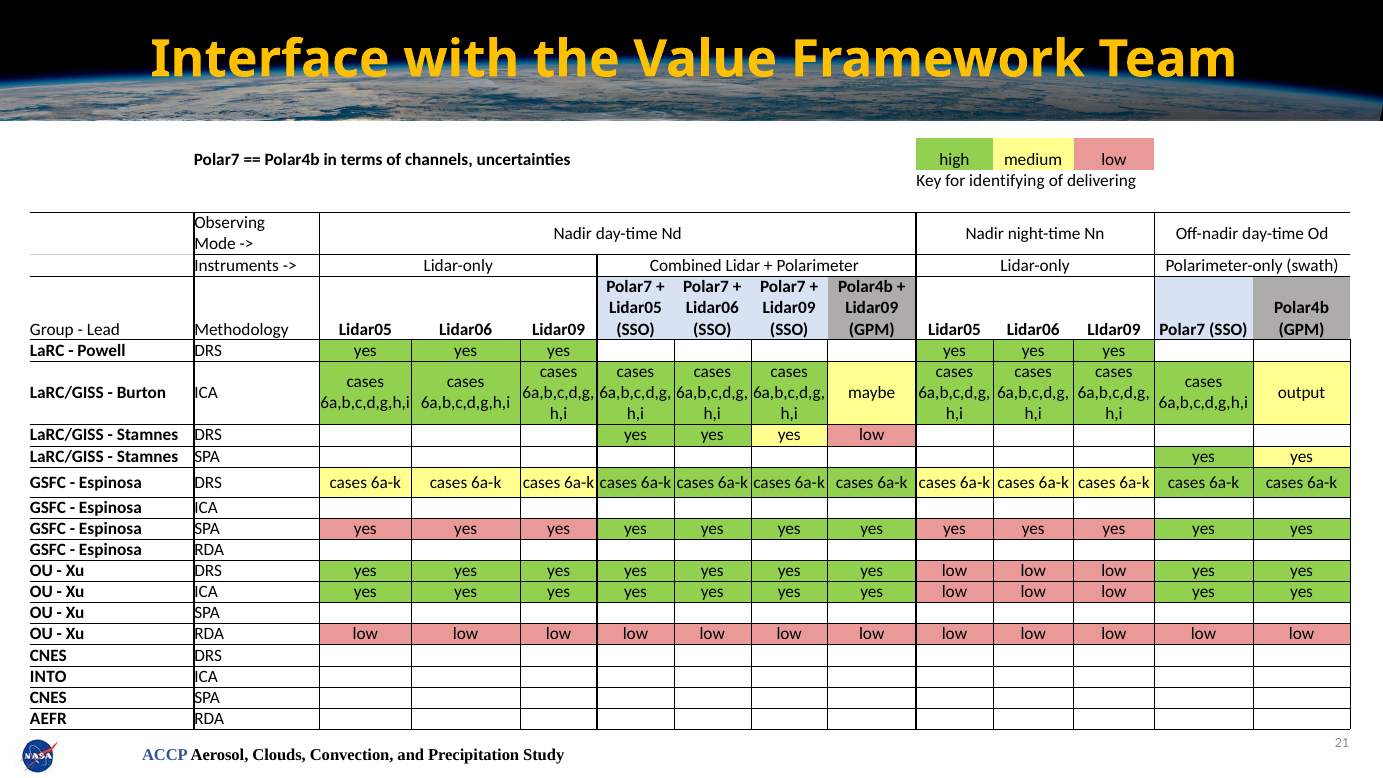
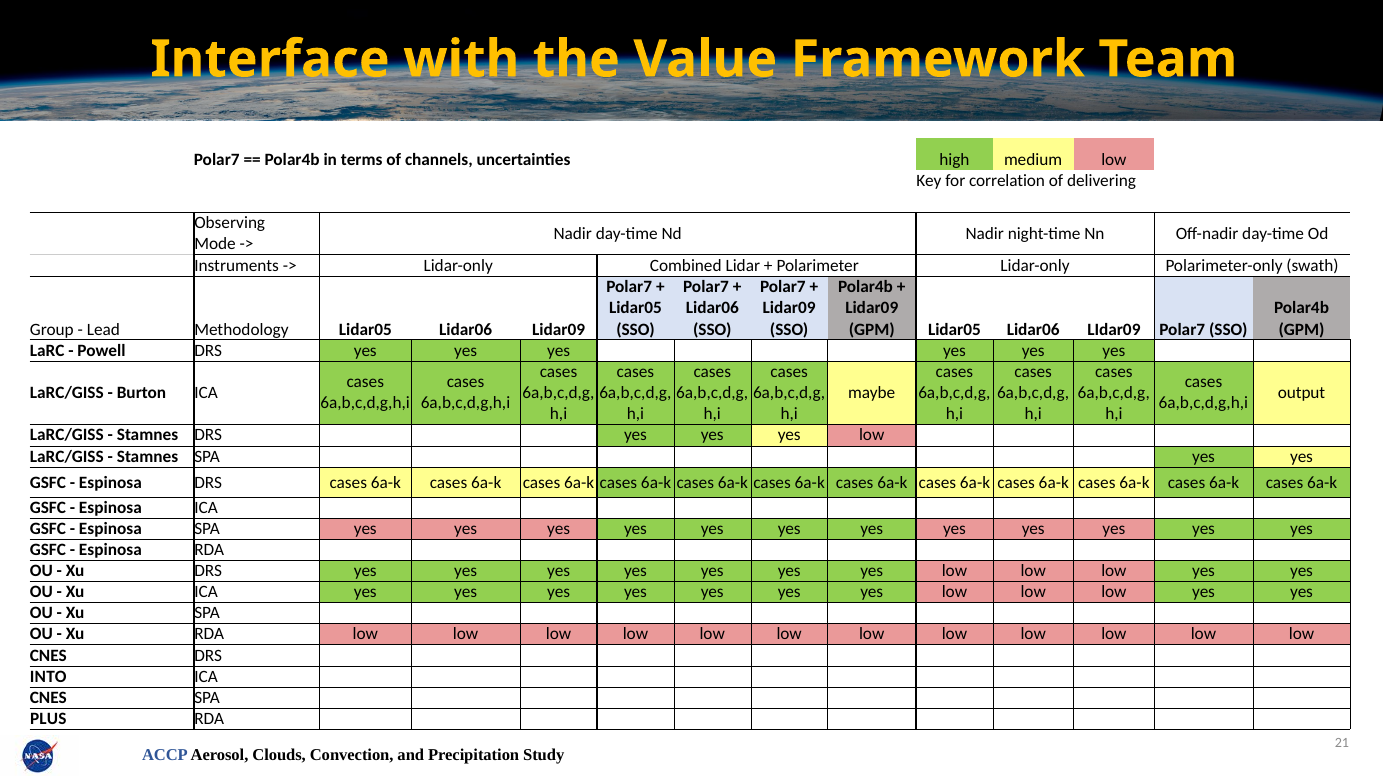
identifying: identifying -> correlation (1007, 181)
AEFR: AEFR -> PLUS (48, 719)
